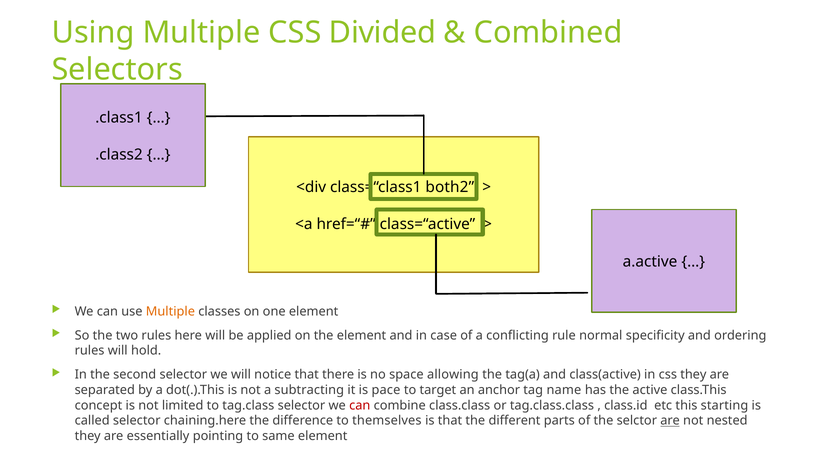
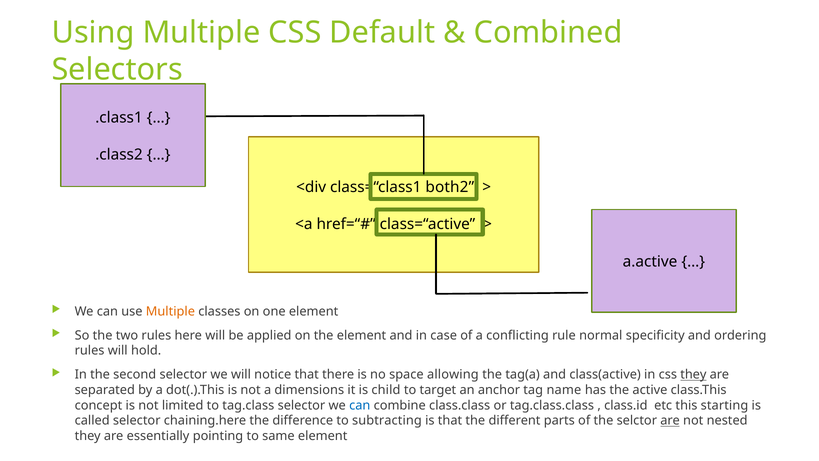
Divided: Divided -> Default (382, 32)
they underline: none -> present (693, 374)
subtracting: subtracting -> dimensions (309, 390)
pace: pace -> child (386, 390)
can colour: red -> blue (360, 405)
themselves: themselves -> subtracting (387, 420)
